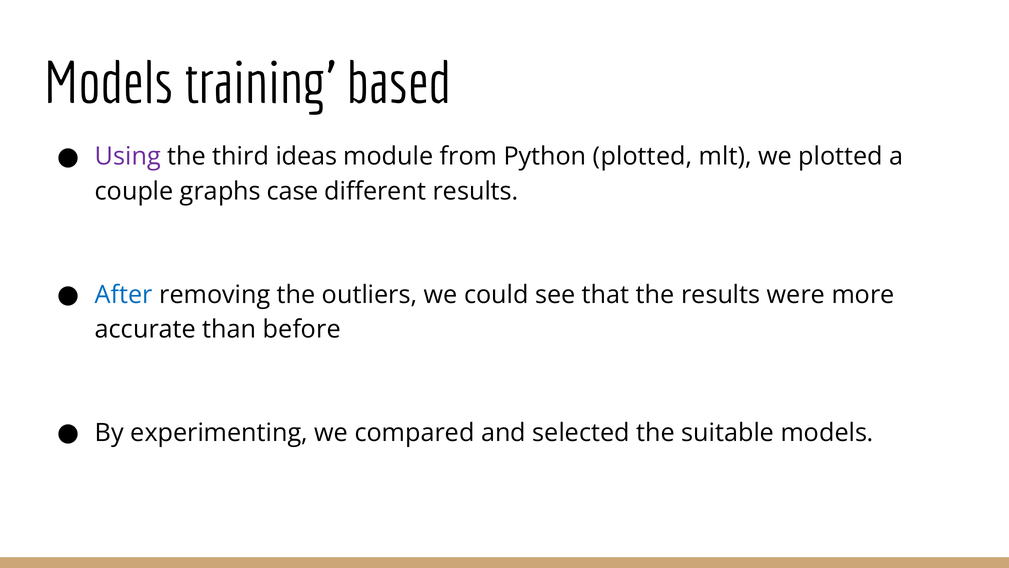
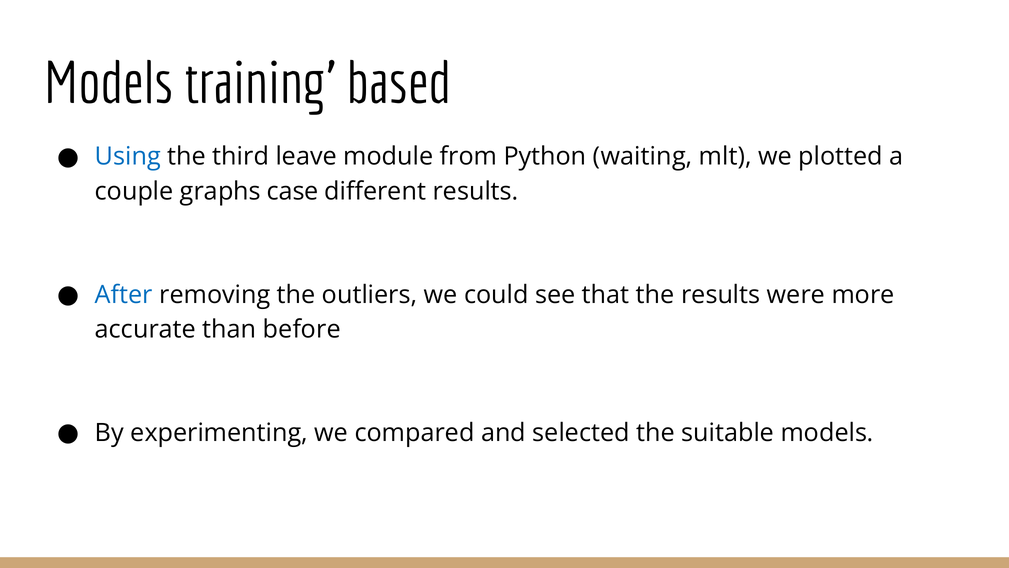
Using colour: purple -> blue (128, 157)
ideas: ideas -> leave (306, 157)
Python plotted: plotted -> waiting (643, 157)
